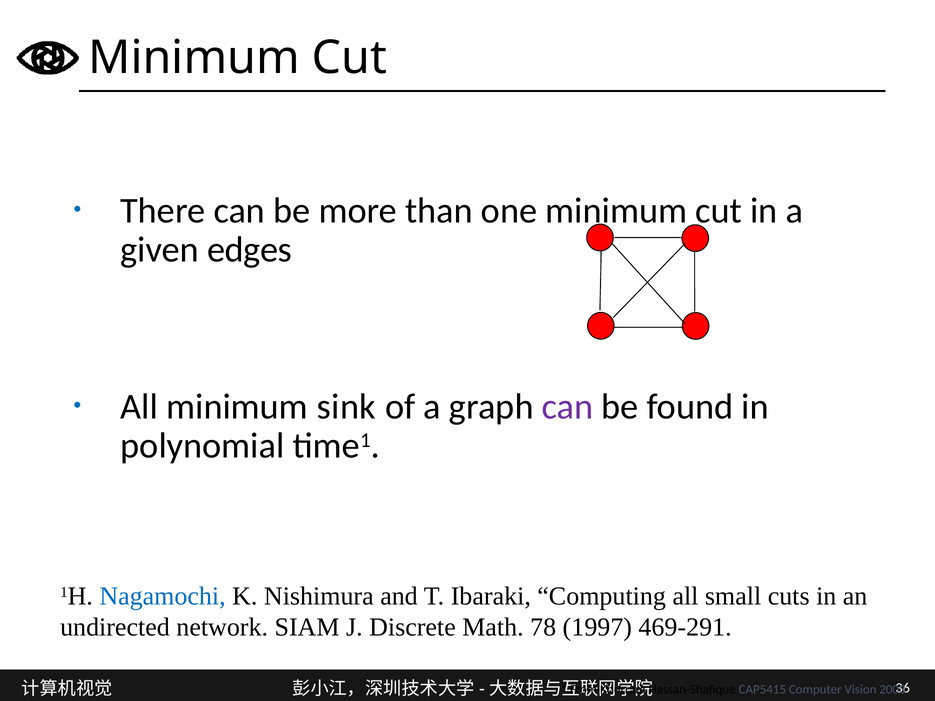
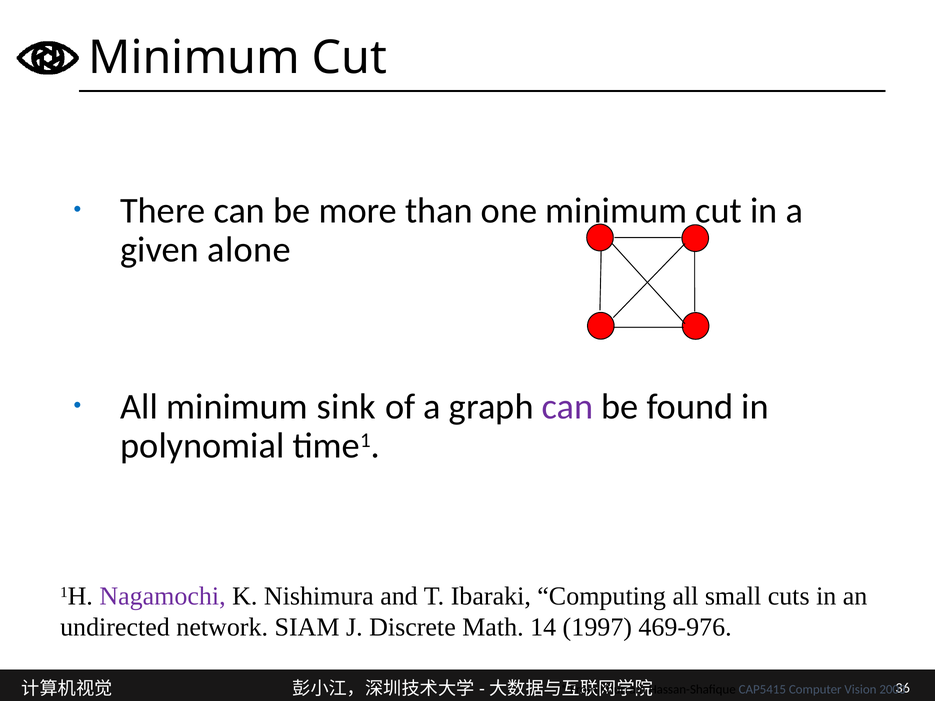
edges: edges -> alone (249, 250)
Nagamochi colour: blue -> purple (163, 596)
78: 78 -> 14 (543, 628)
469-291: 469-291 -> 469-976 (685, 628)
